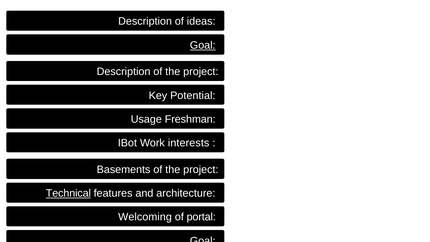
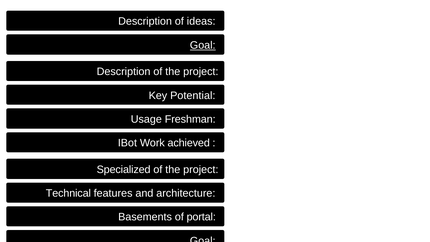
interests: interests -> achieved (189, 143)
Basements: Basements -> Specialized (124, 169)
Technical underline: present -> none (68, 193)
Welcoming: Welcoming -> Basements (145, 217)
